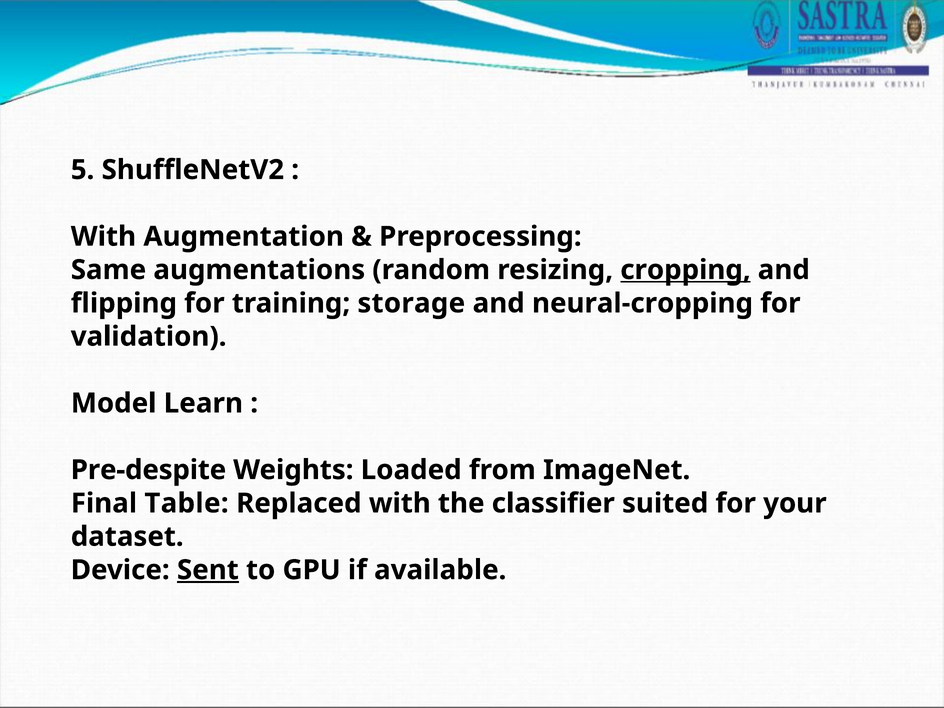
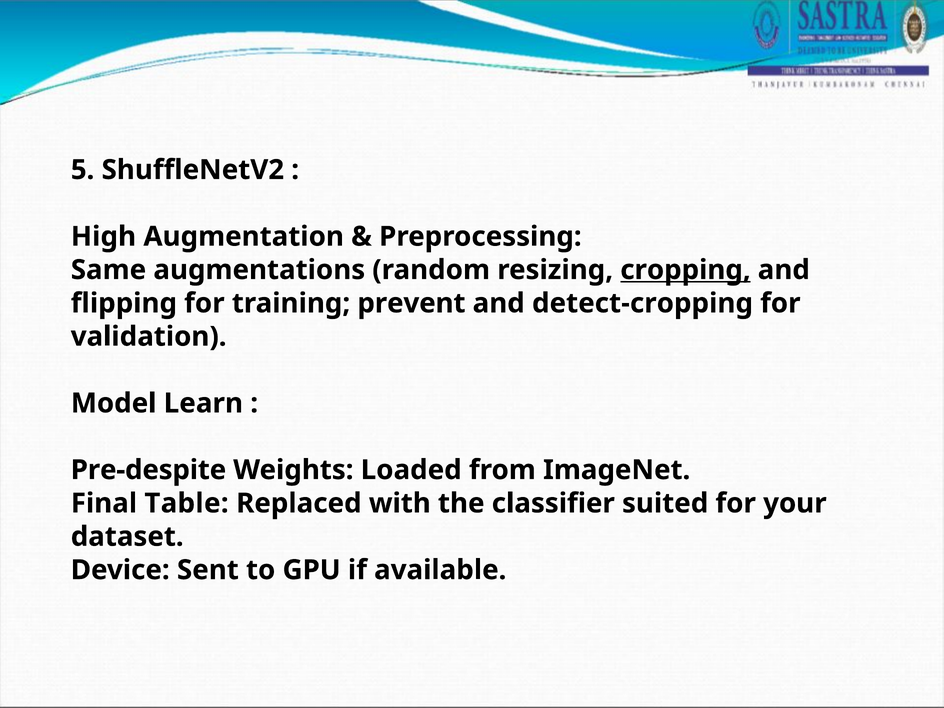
With: With -> High (103, 237)
storage: storage -> prevent (411, 303)
neural-cropping: neural-cropping -> detect-cropping (642, 303)
Sent underline: present -> none (208, 570)
